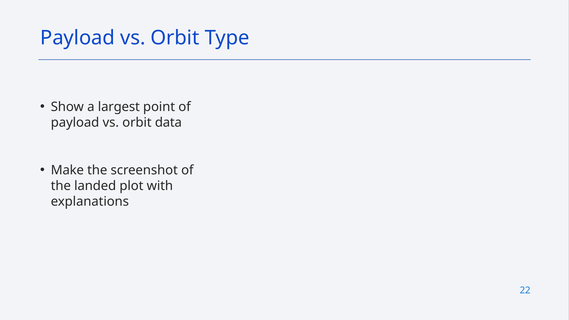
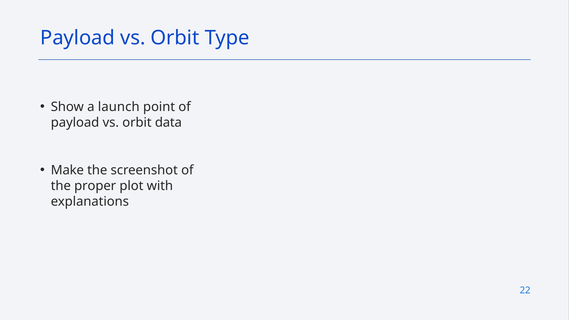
largest: largest -> launch (119, 107)
landed: landed -> proper (95, 186)
